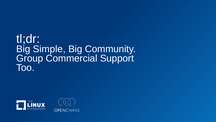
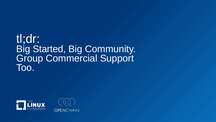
Simple: Simple -> Started (49, 49)
